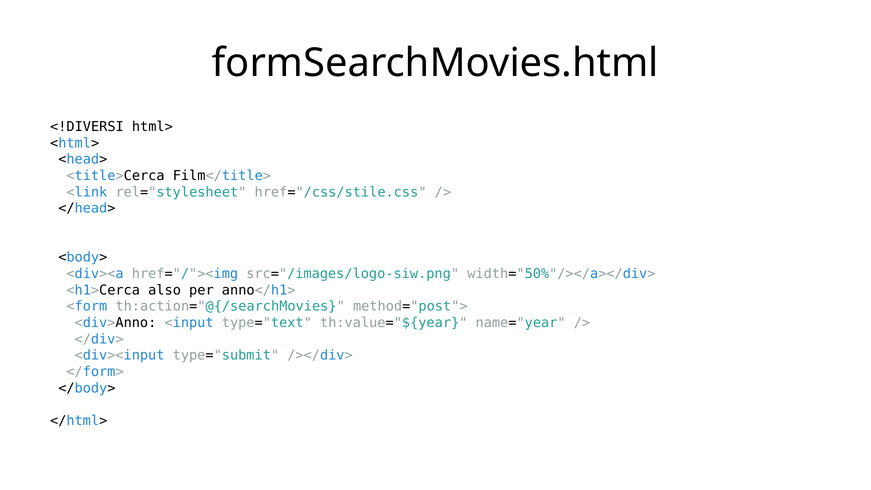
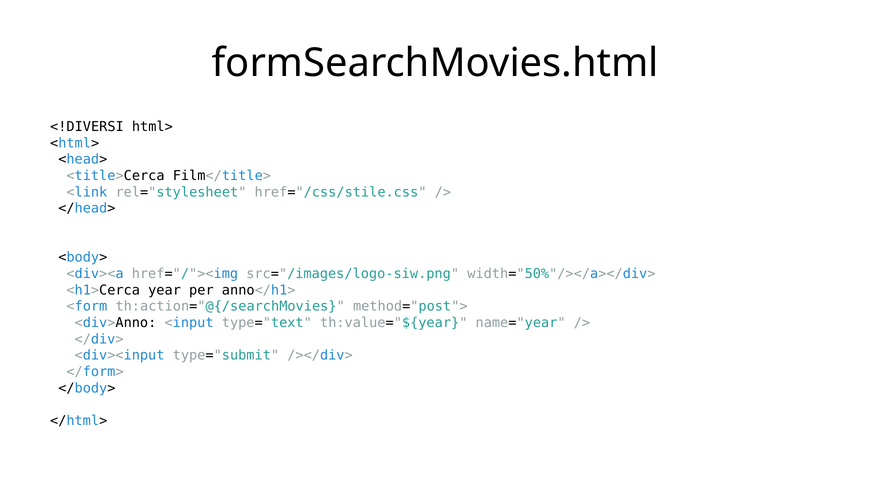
also: also -> year (165, 290)
